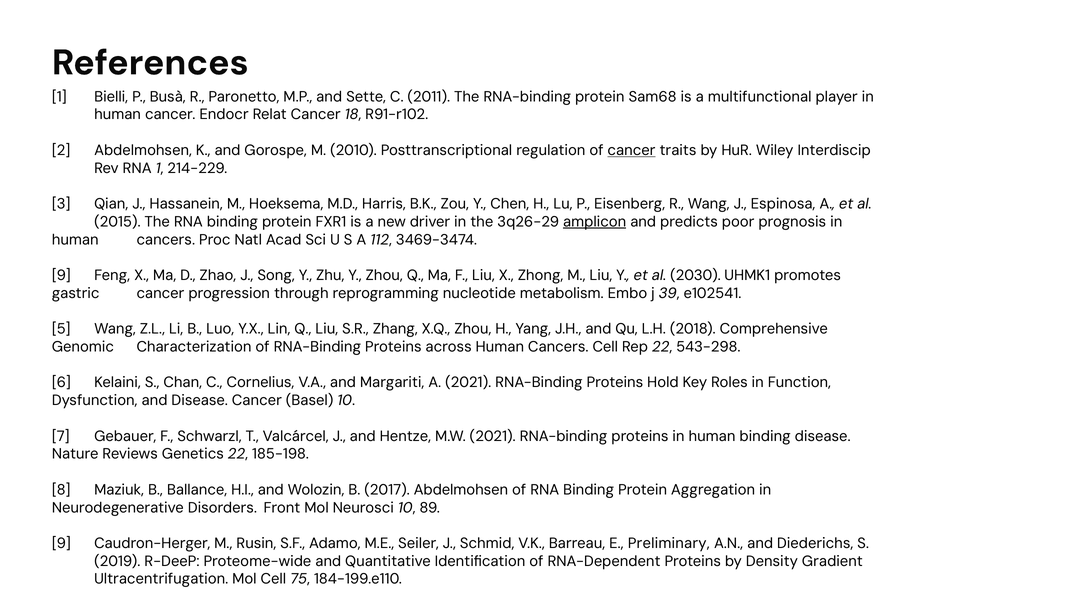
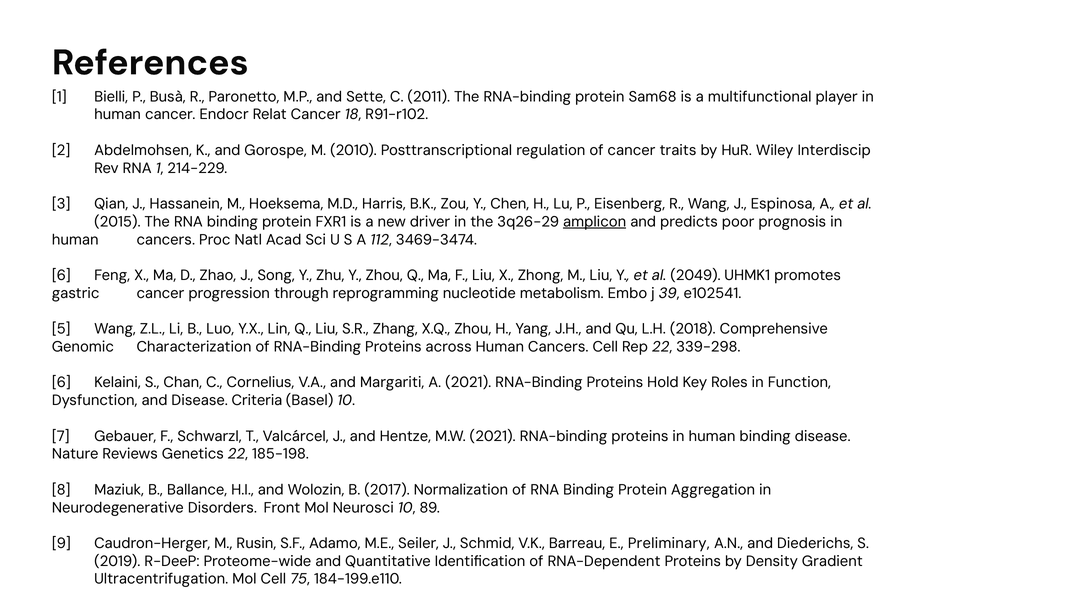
cancer underline: present -> none (632, 150)
9: 9 -> 6 (61, 275)
2030: 2030 -> 2049 (695, 275)
543-298: 543-298 -> 339-298 (708, 347)
Disease Cancer: Cancer -> Criteria (257, 400)
2017 Abdelmohsen: Abdelmohsen -> Normalization (461, 490)
